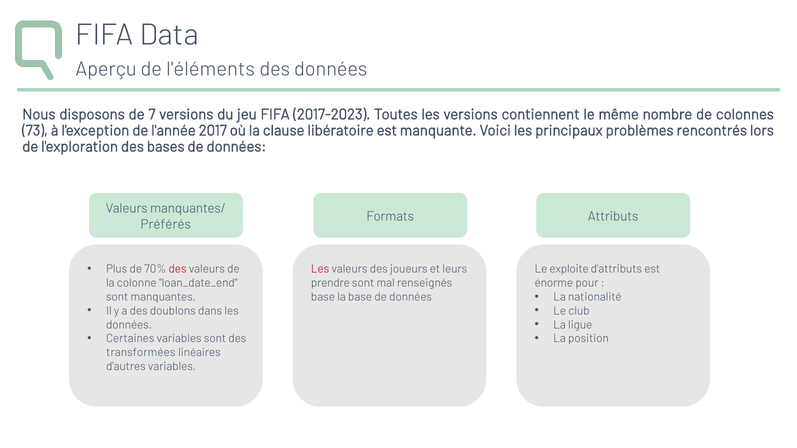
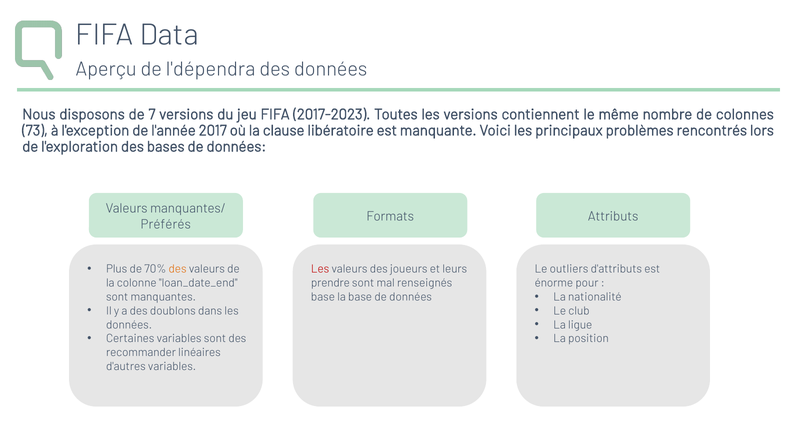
l'éléments: l'éléments -> l'dépendra (211, 69)
des colour: red -> orange (178, 269)
exploite: exploite -> outliers (569, 269)
transformées: transformées -> recommander (141, 353)
